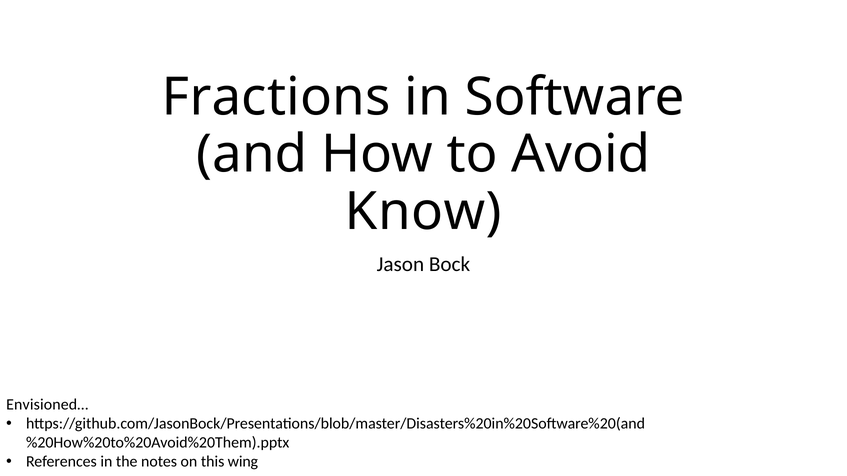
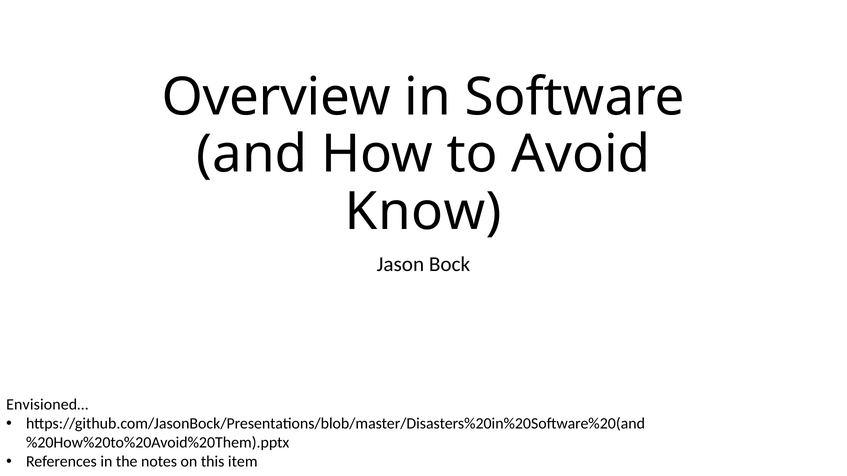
Fractions: Fractions -> Overview (277, 97)
wing: wing -> item (243, 462)
